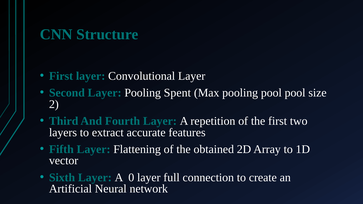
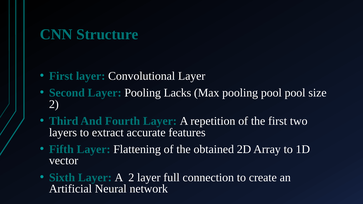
Spent: Spent -> Lacks (177, 93)
A 0: 0 -> 2 (131, 178)
